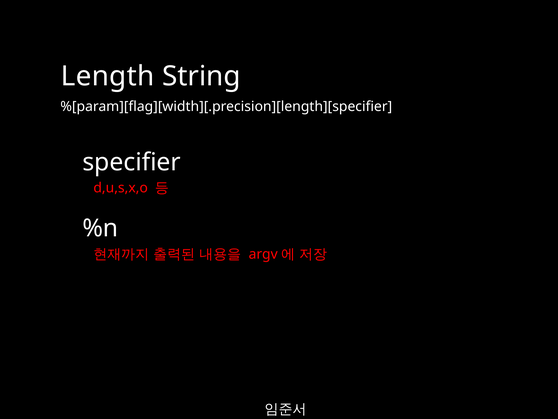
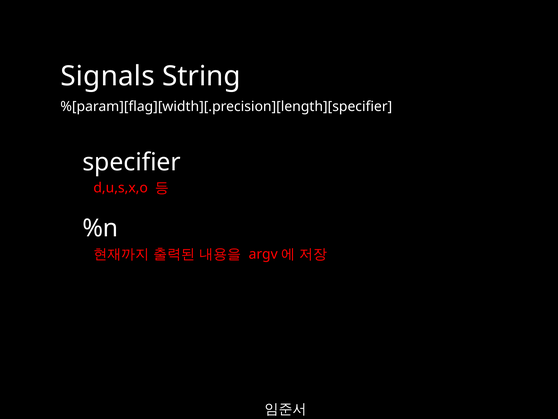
Length: Length -> Signals (108, 76)
